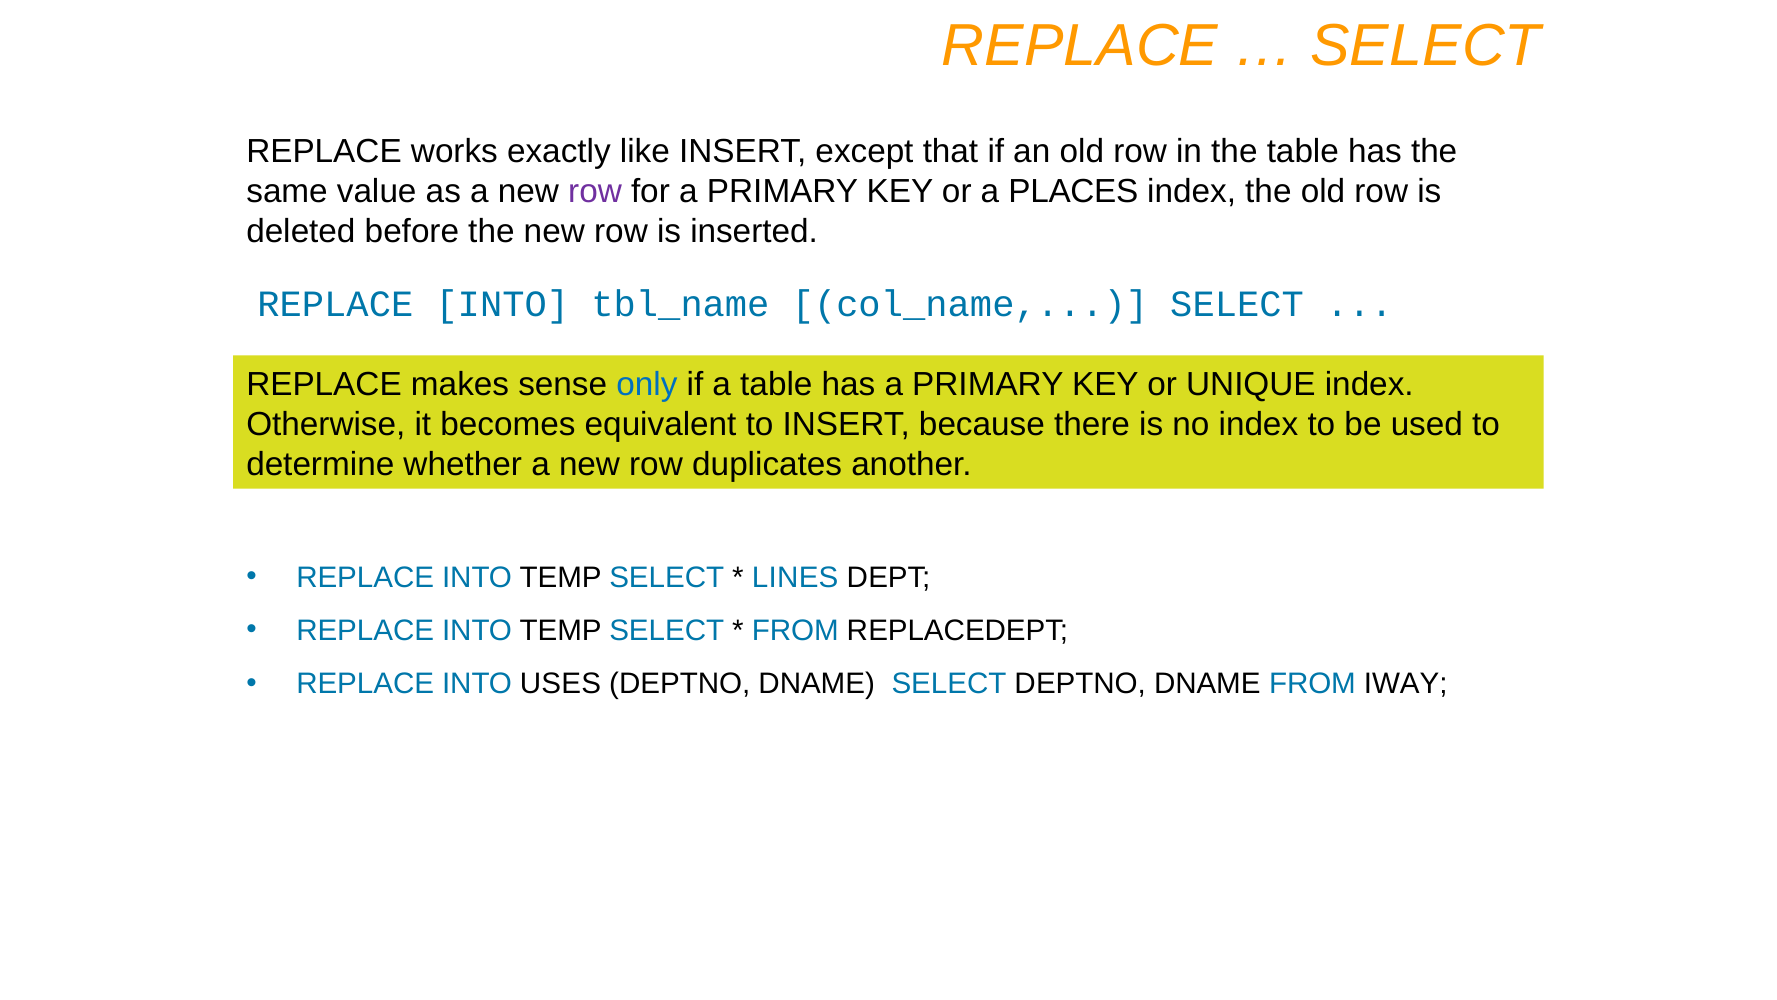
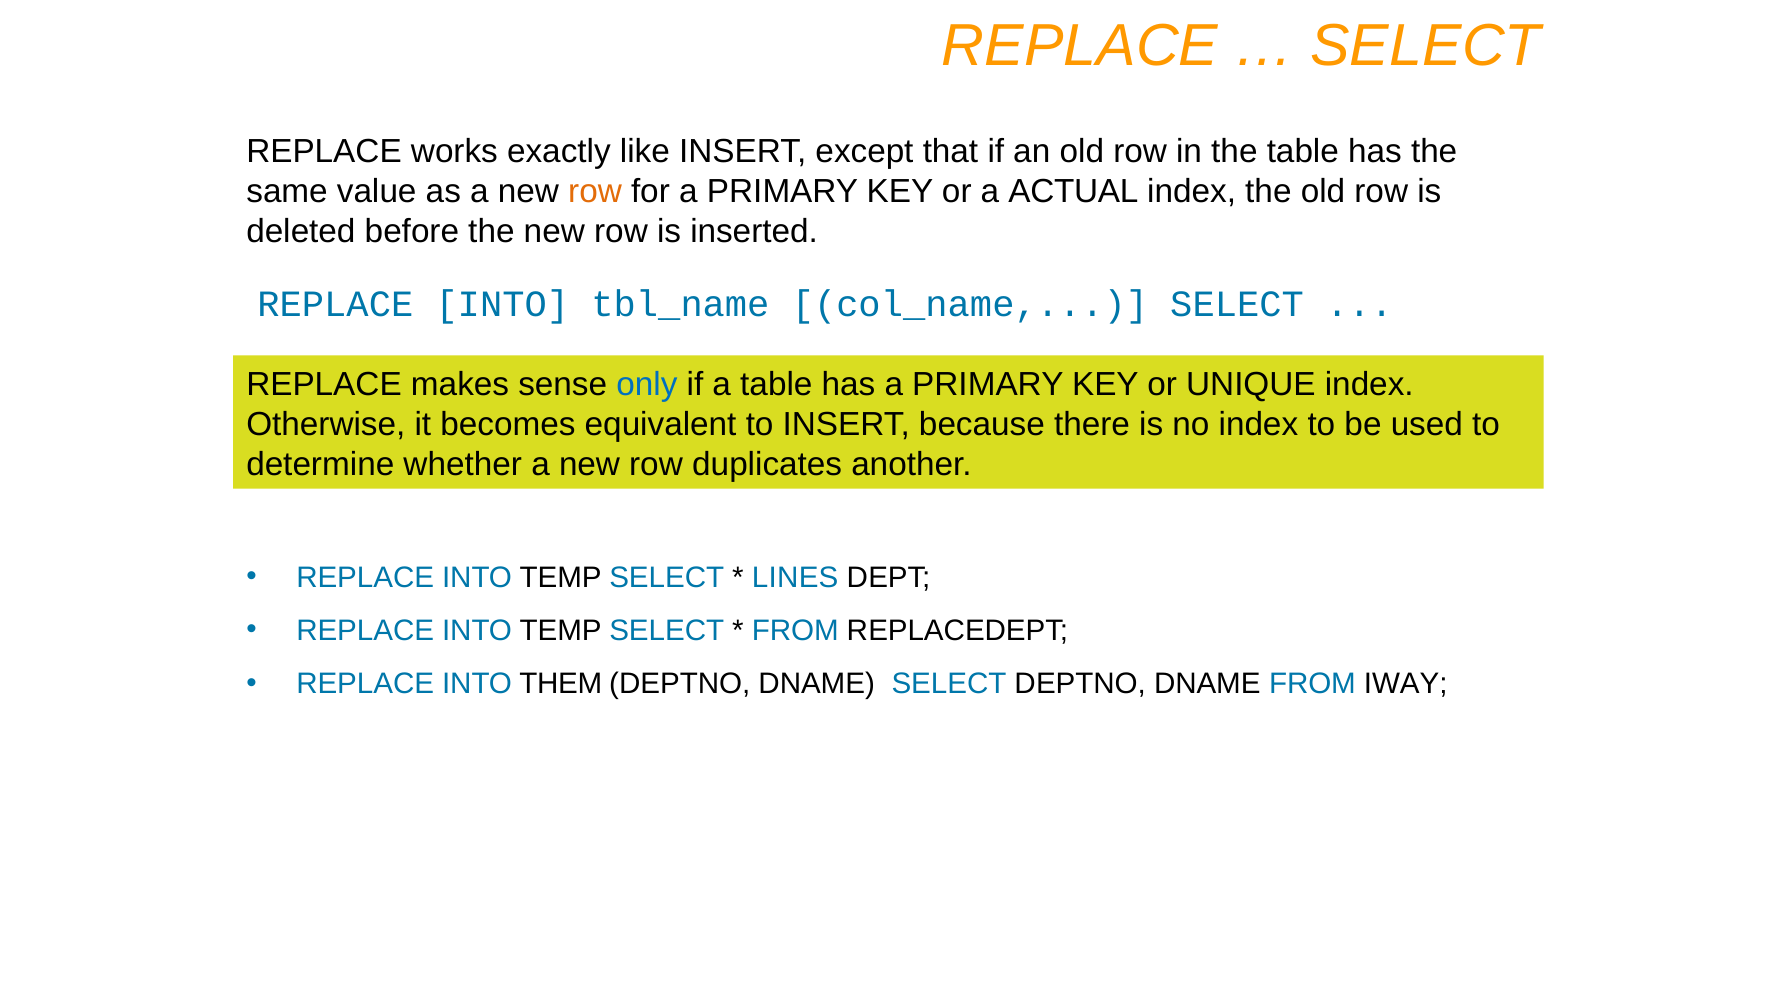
row colour: purple -> orange (595, 191)
PLACES: PLACES -> ACTUAL (1073, 191)
USES: USES -> THEM (561, 684)
